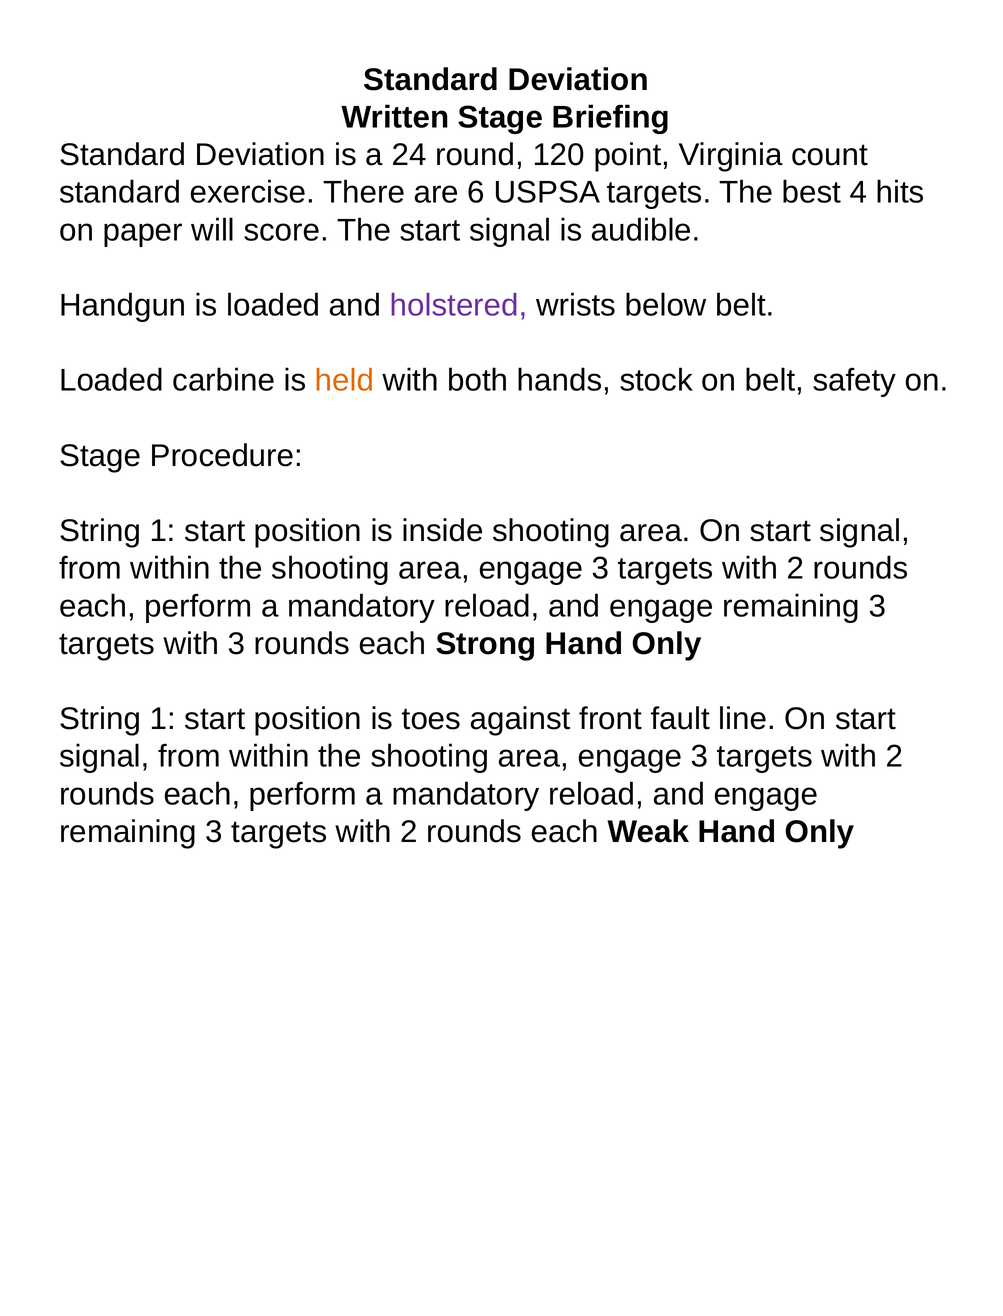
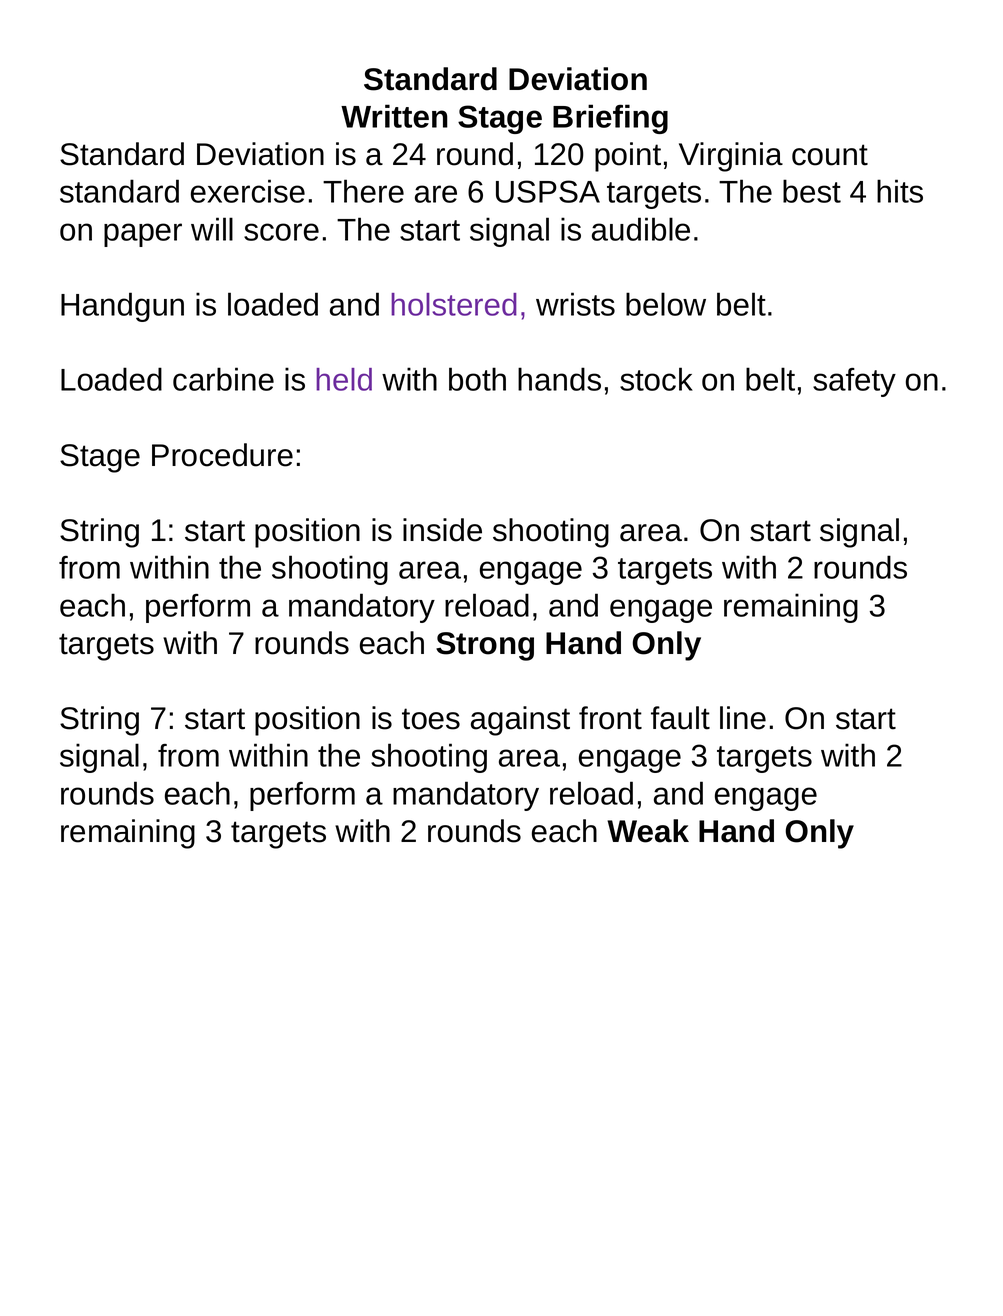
held colour: orange -> purple (345, 381)
with 3: 3 -> 7 (237, 644)
1: 1 -> 7 (163, 719)
